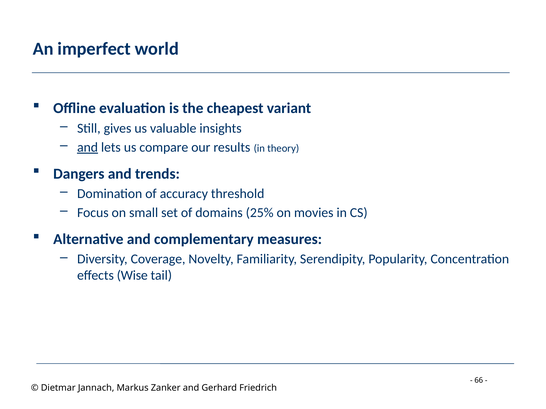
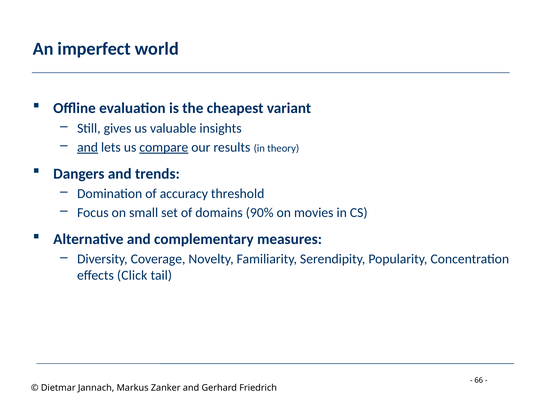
compare underline: none -> present (164, 147)
25%: 25% -> 90% (260, 213)
Wise: Wise -> Click (132, 276)
